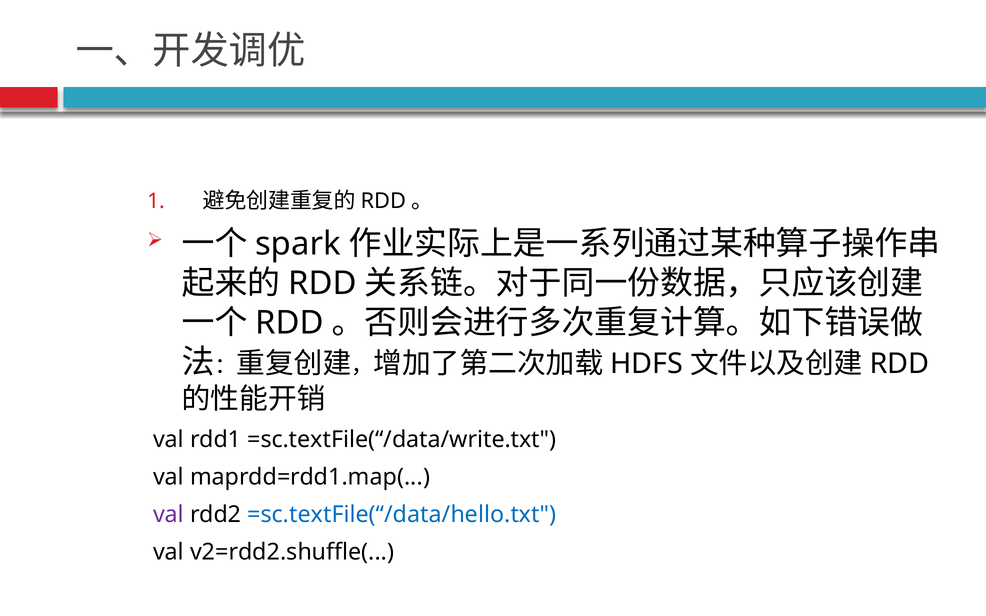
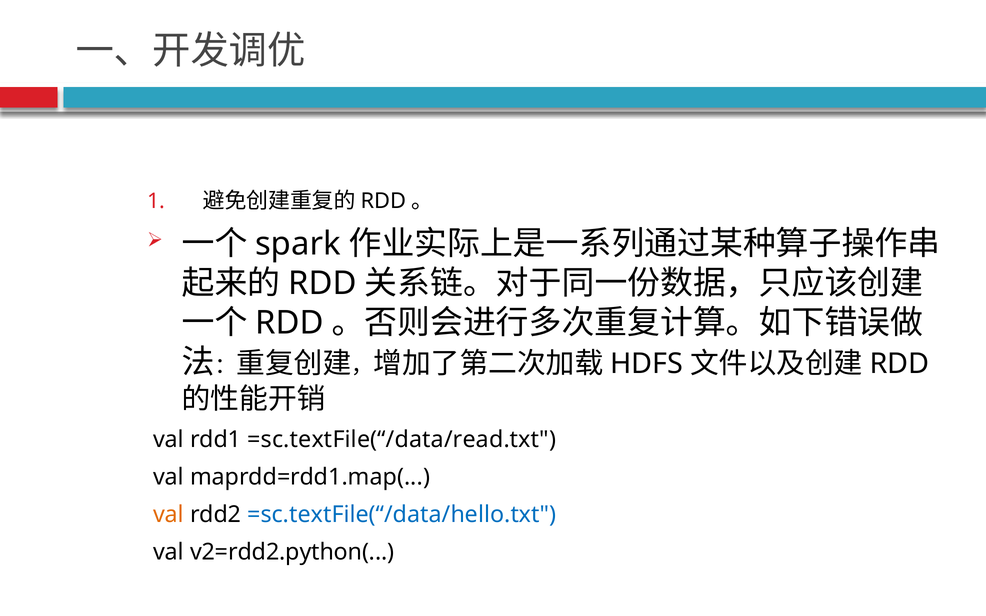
=sc.textFile(“/data/write.txt: =sc.textFile(“/data/write.txt -> =sc.textFile(“/data/read.txt (402, 440)
val colour: purple -> orange (169, 515)
v2=rdd2.shuffle(: v2=rdd2.shuffle( -> v2=rdd2.python( (292, 552)
